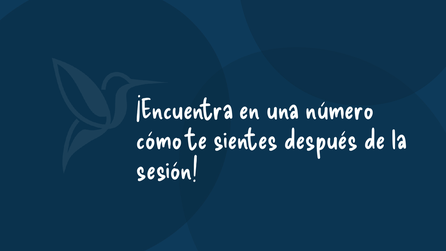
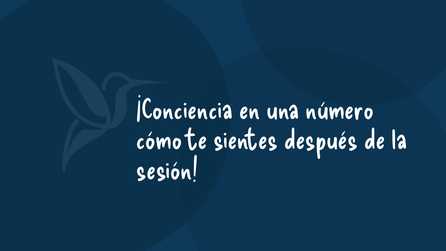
¡Encuentra: ¡Encuentra -> ¡Conciencia (185, 110)
